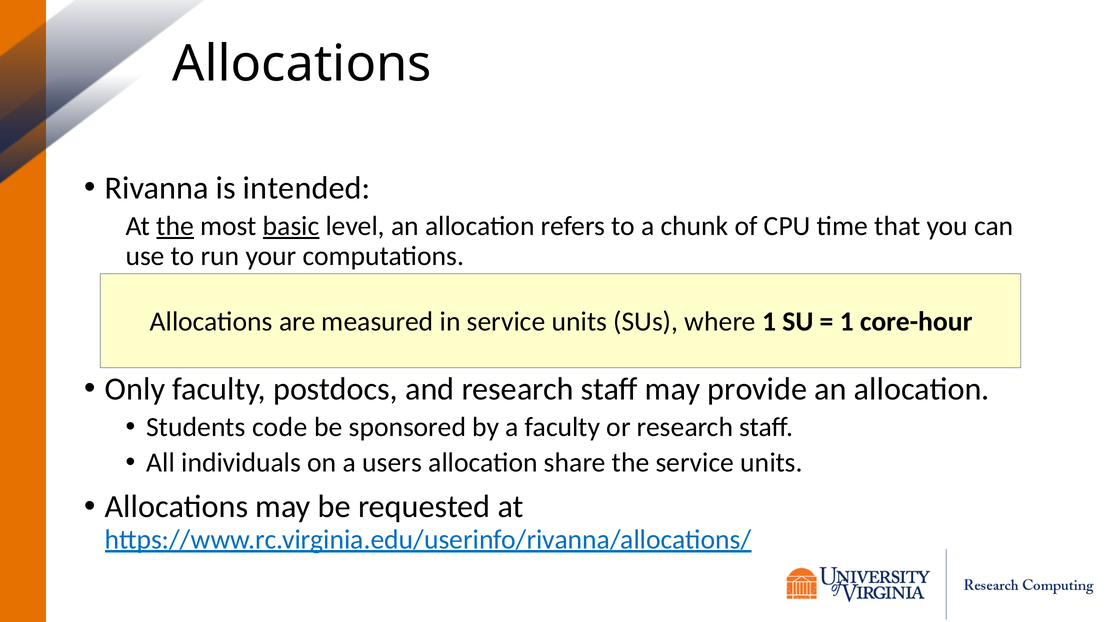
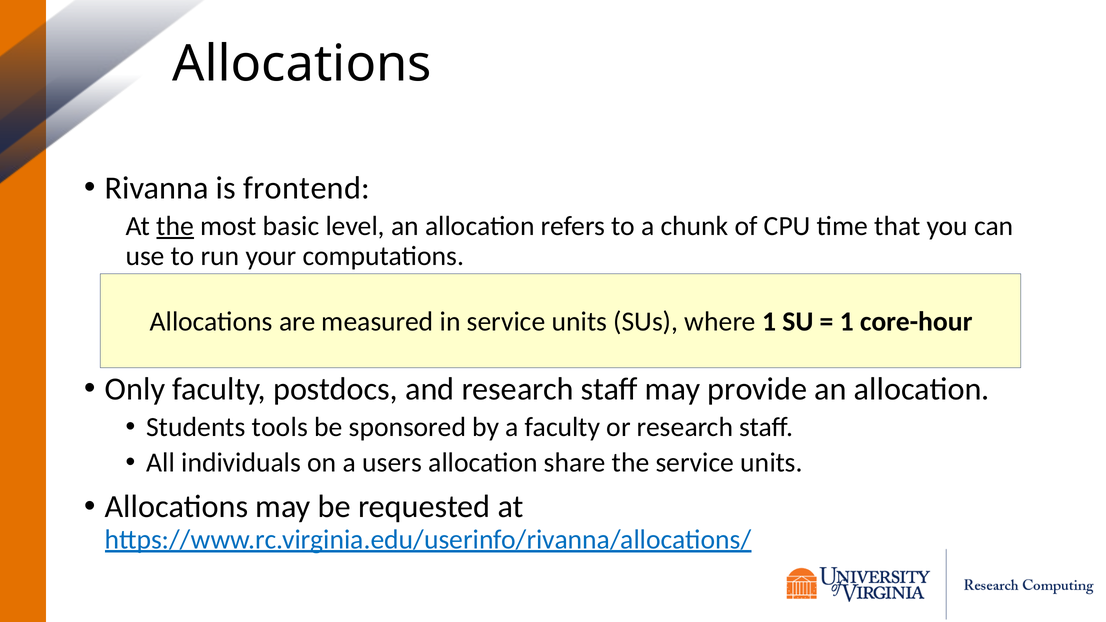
intended: intended -> frontend (307, 188)
basic underline: present -> none (291, 226)
code: code -> tools (280, 427)
